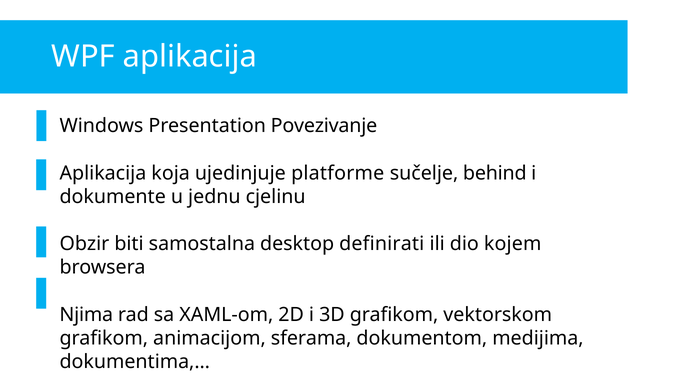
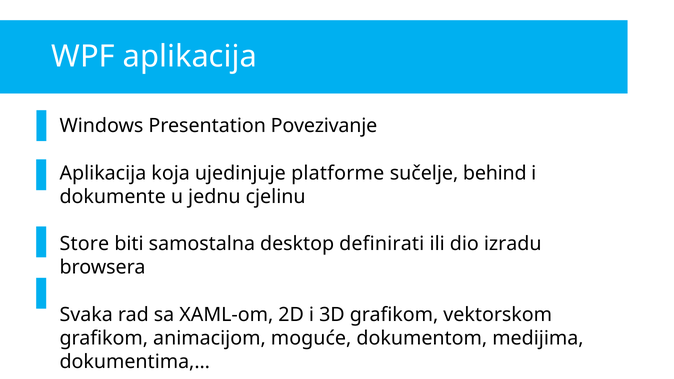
Obzir: Obzir -> Store (84, 244)
kojem: kojem -> izradu (513, 244)
Njima: Njima -> Svaka (86, 315)
sferama: sferama -> moguće (311, 338)
